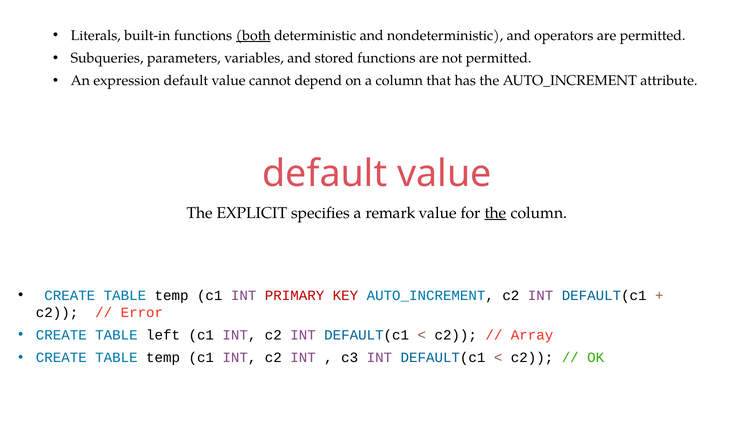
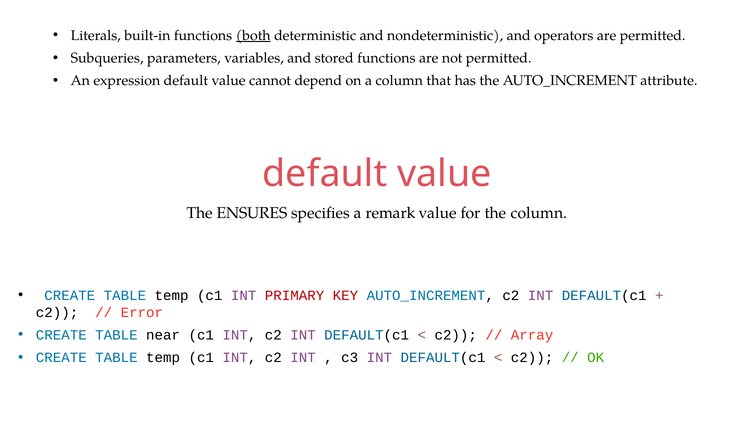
EXPLICIT: EXPLICIT -> ENSURES (252, 213)
the underline: present -> none (496, 213)
left: left -> near (163, 335)
